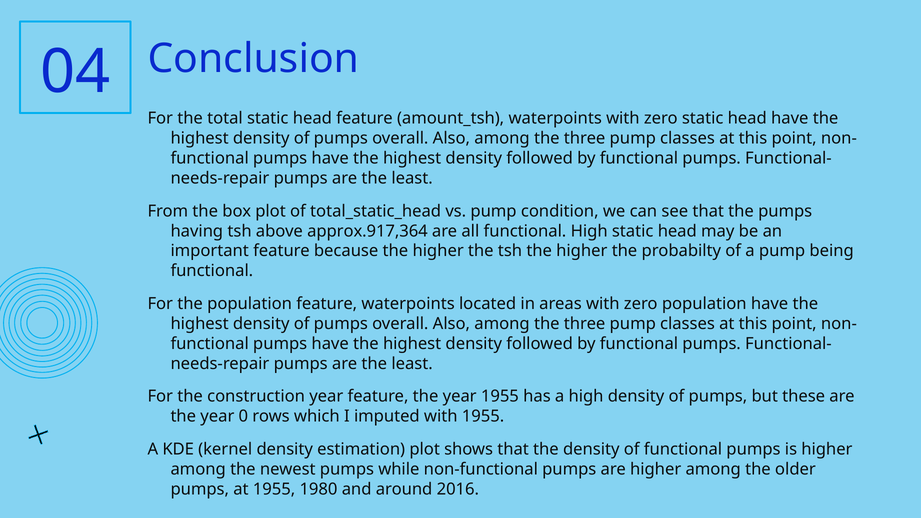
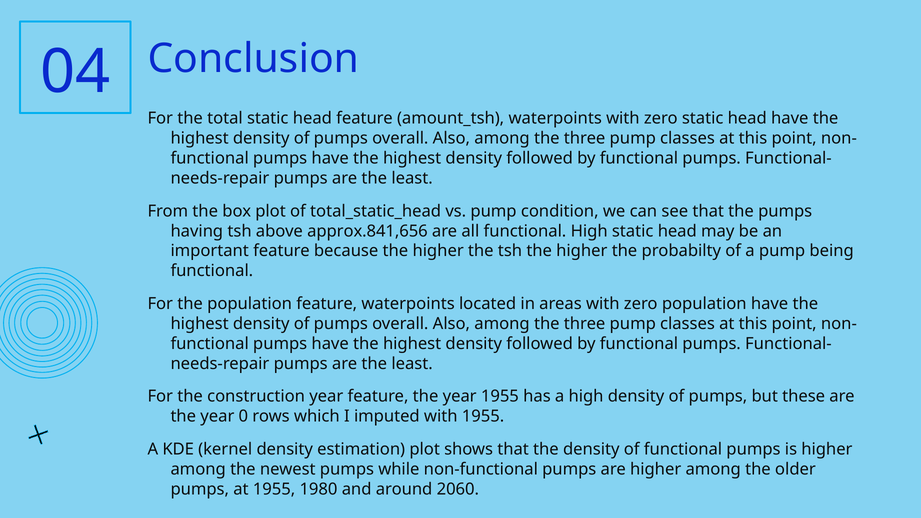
approx.917,364: approx.917,364 -> approx.841,656 (367, 231)
2016: 2016 -> 2060 (458, 489)
